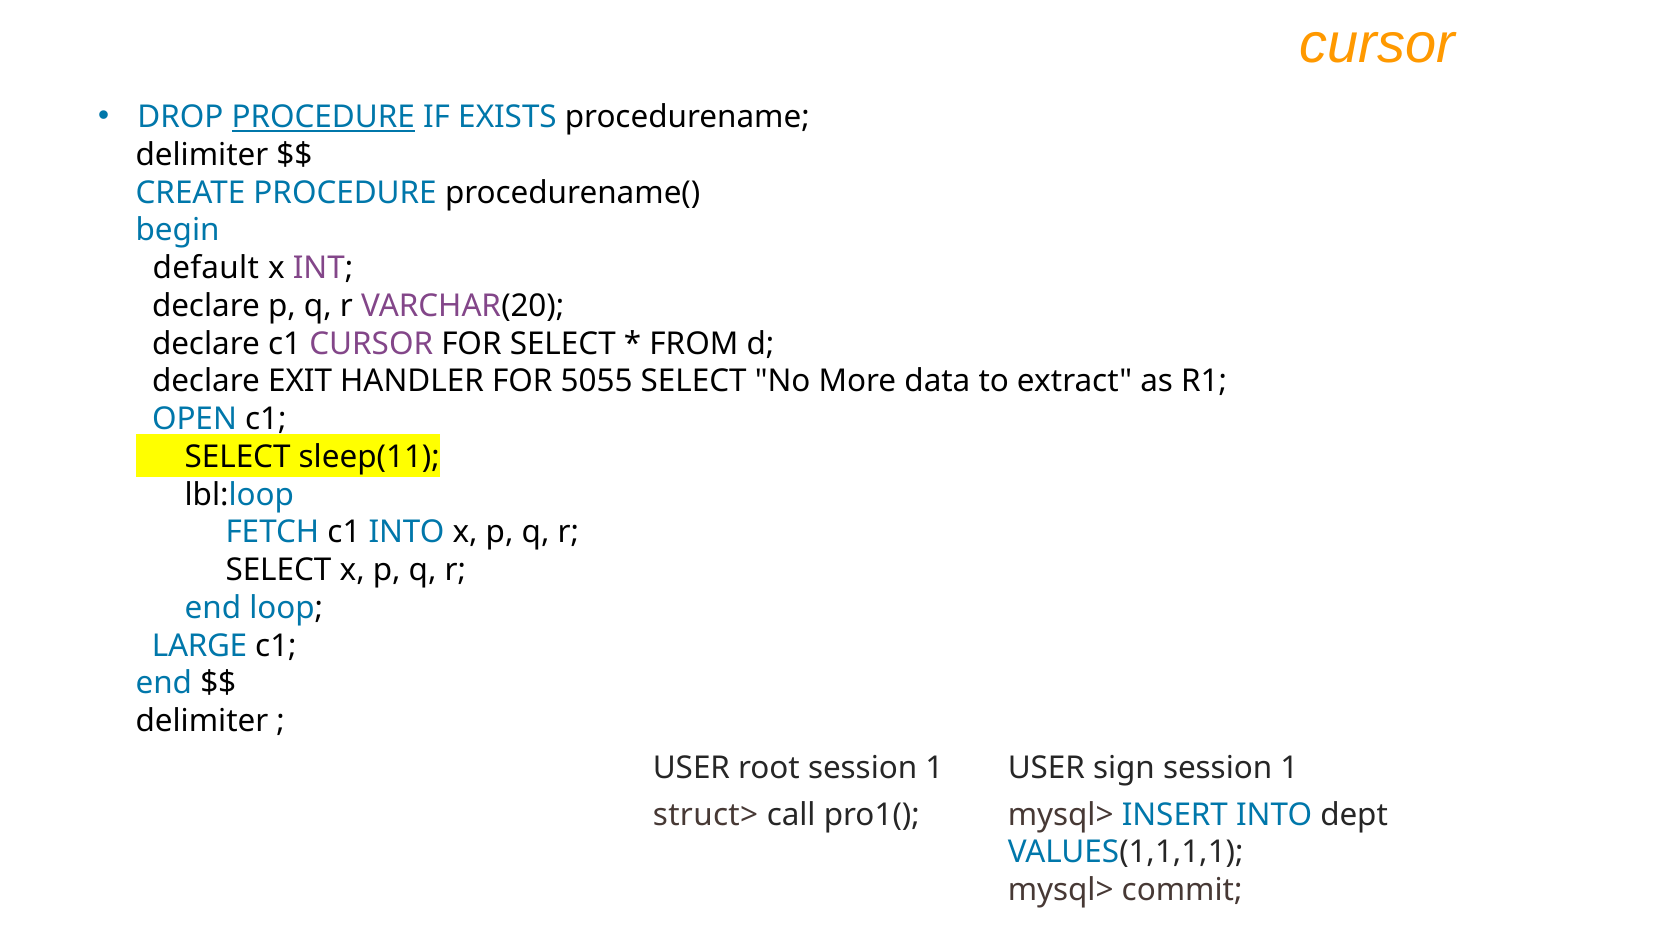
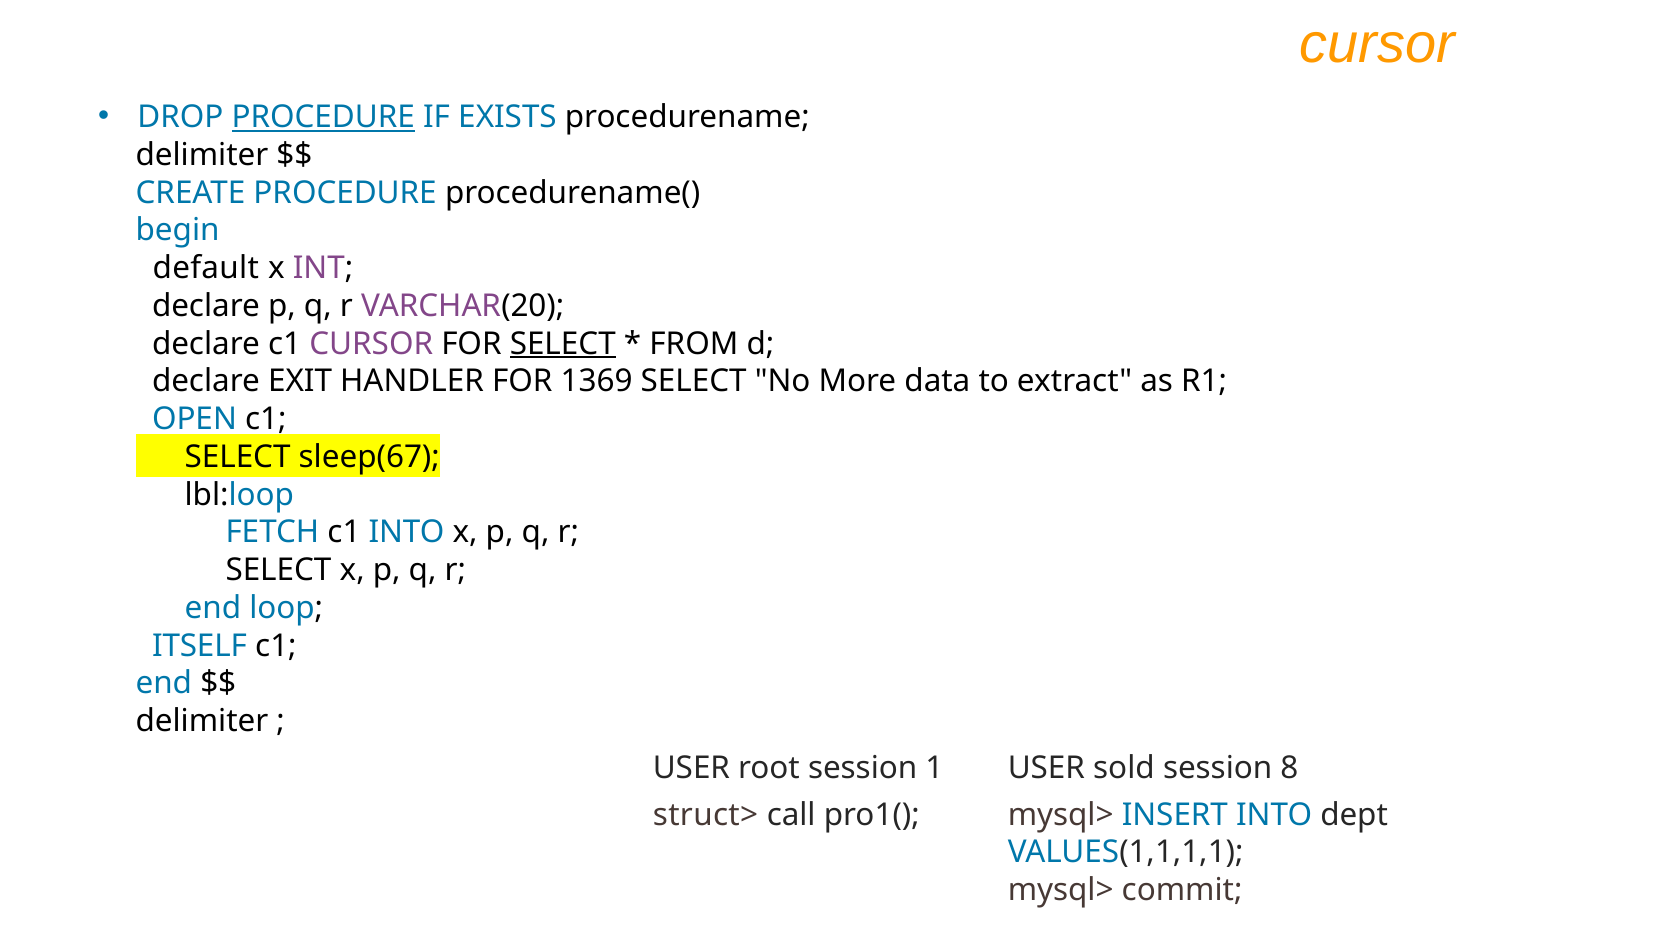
SELECT underline: none -> present (563, 343)
5055: 5055 -> 1369 (597, 381)
sleep(11: sleep(11 -> sleep(67 (369, 457)
LARGE: LARGE -> ITSELF (200, 645)
sign: sign -> sold (1124, 768)
1: 1 -> 8 (1289, 768)
